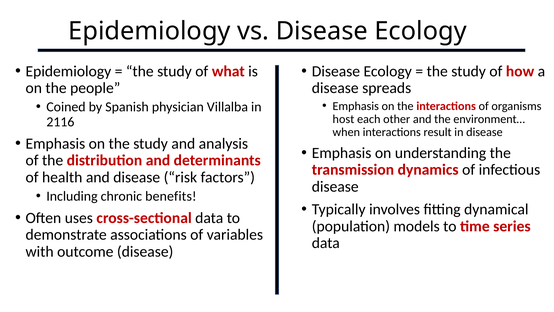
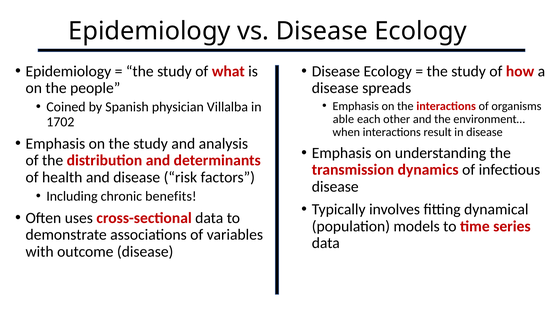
host: host -> able (343, 119)
2116: 2116 -> 1702 (60, 122)
